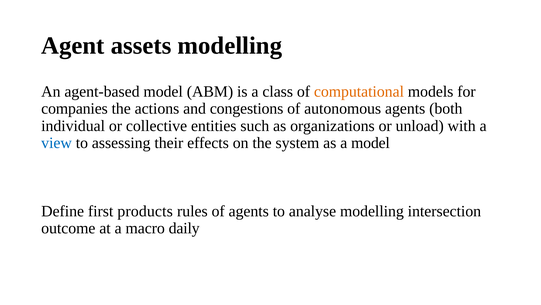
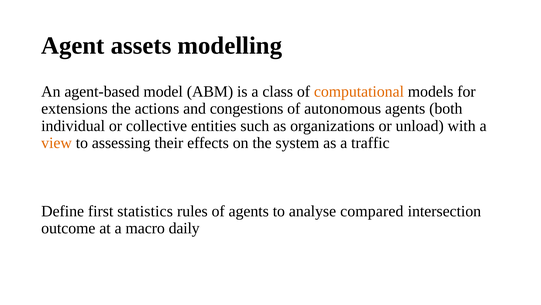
companies: companies -> extensions (74, 109)
view colour: blue -> orange (57, 143)
a model: model -> traffic (370, 143)
products: products -> statistics (145, 211)
analyse modelling: modelling -> compared (372, 211)
